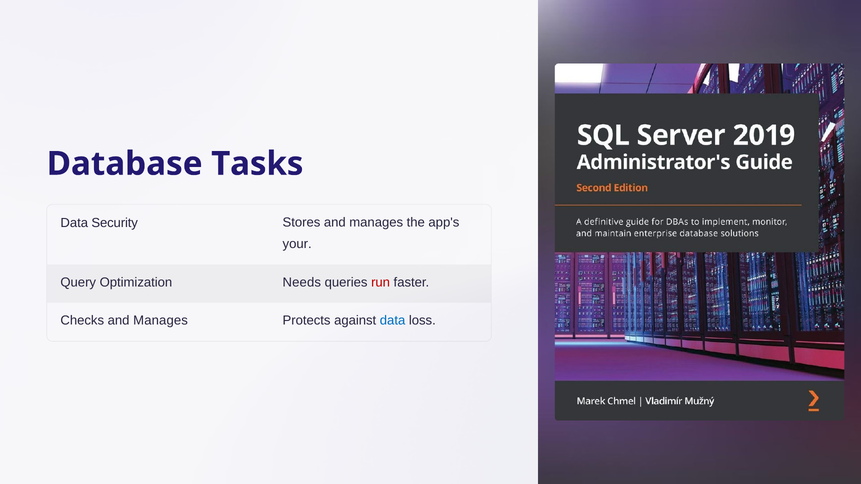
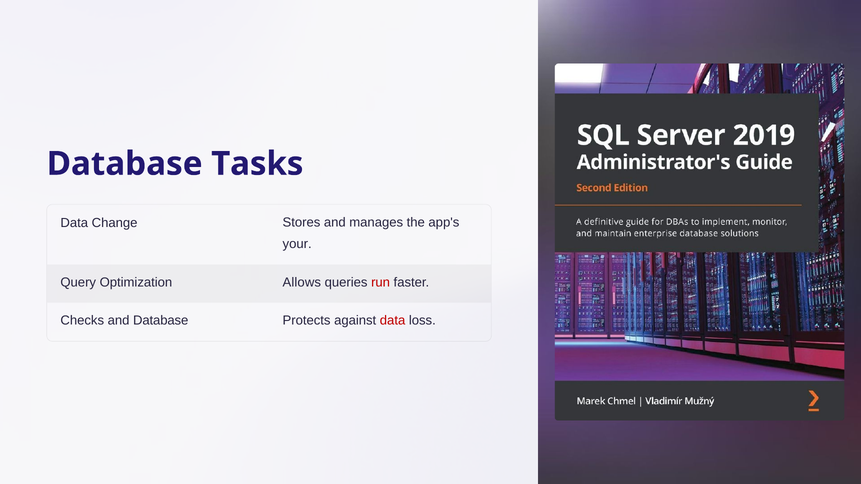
Security: Security -> Change (115, 223)
Needs: Needs -> Allows (302, 282)
Manages: Manages -> Database (161, 321)
data colour: blue -> red (393, 321)
